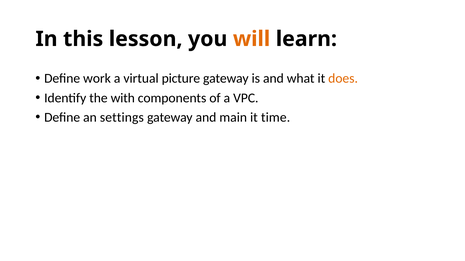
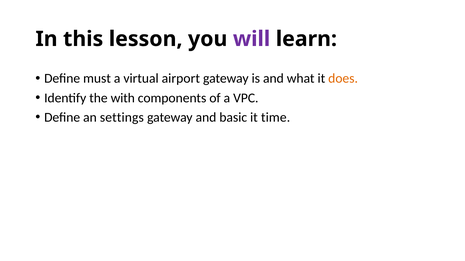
will colour: orange -> purple (252, 39)
work: work -> must (97, 79)
picture: picture -> airport (181, 79)
main: main -> basic (233, 118)
